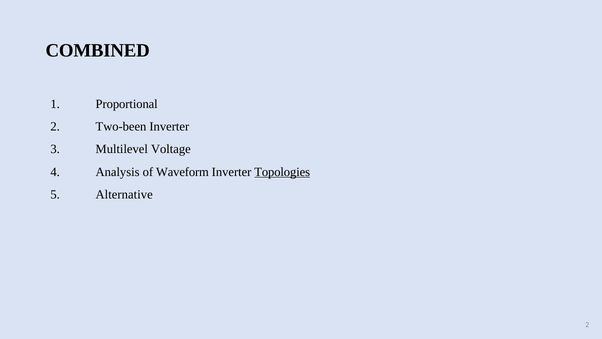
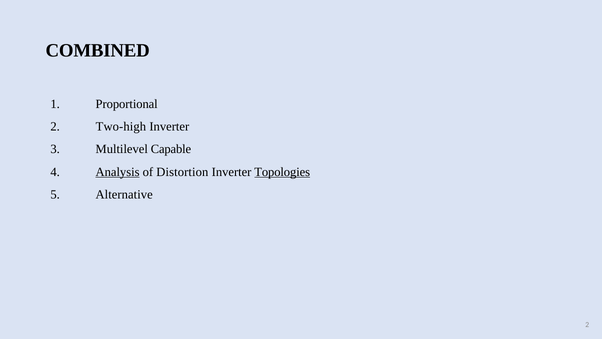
Two-been: Two-been -> Two-high (121, 127)
Voltage: Voltage -> Capable (171, 149)
Analysis underline: none -> present (118, 172)
Waveform: Waveform -> Distortion (182, 172)
